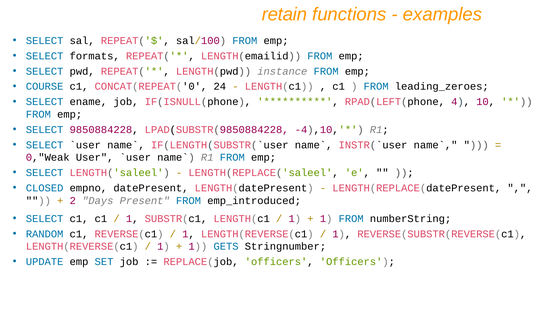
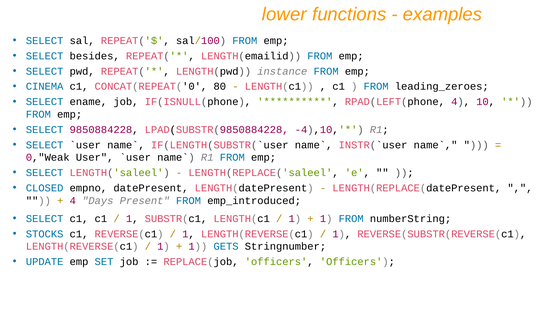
retain: retain -> lower (284, 14)
formats: formats -> besides (95, 56)
COURSE: COURSE -> CINEMA (45, 86)
24: 24 -> 80 (220, 86)
2: 2 -> 4 (73, 200)
RANDOM: RANDOM -> STOCKS (45, 234)
